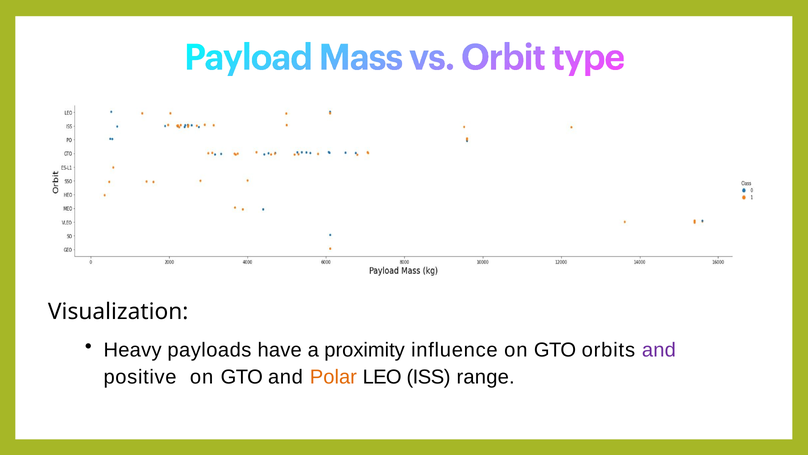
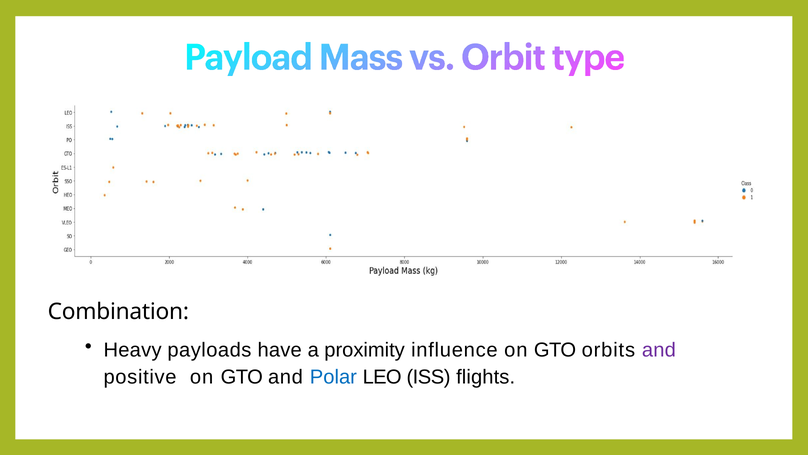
Visualization: Visualization -> Combination (118, 311)
Polar colour: orange -> blue (333, 377)
range: range -> flights (486, 377)
